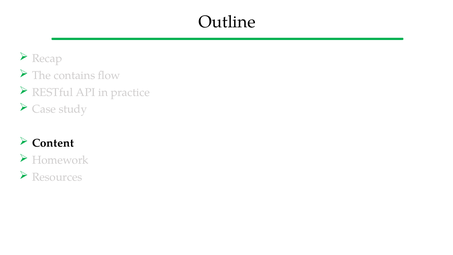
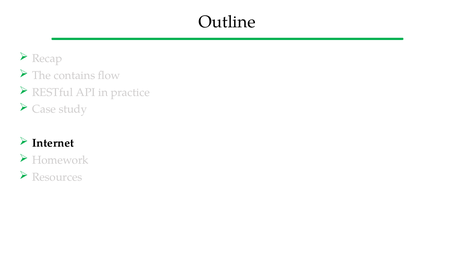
Content: Content -> Internet (53, 143)
